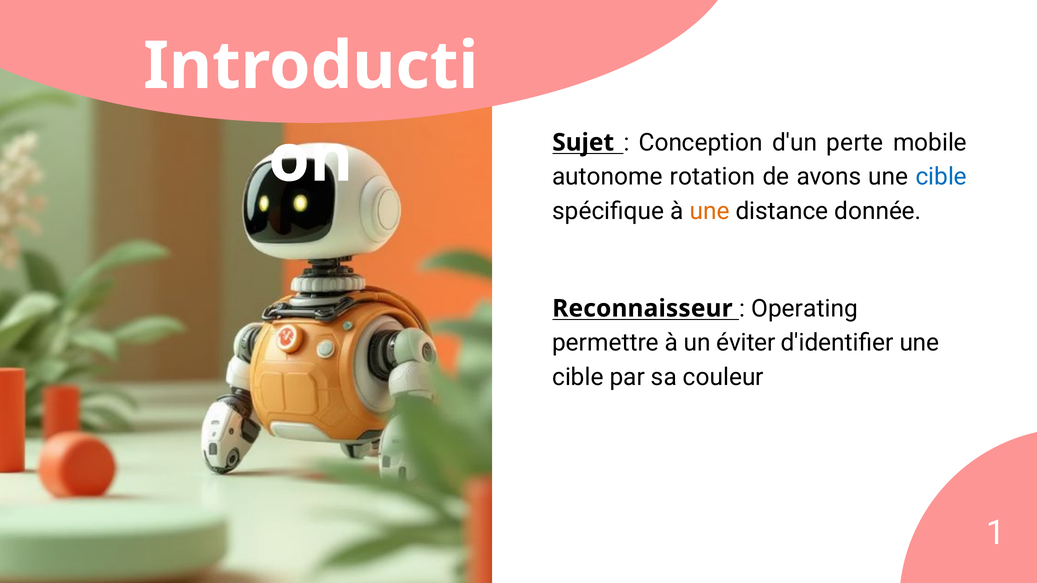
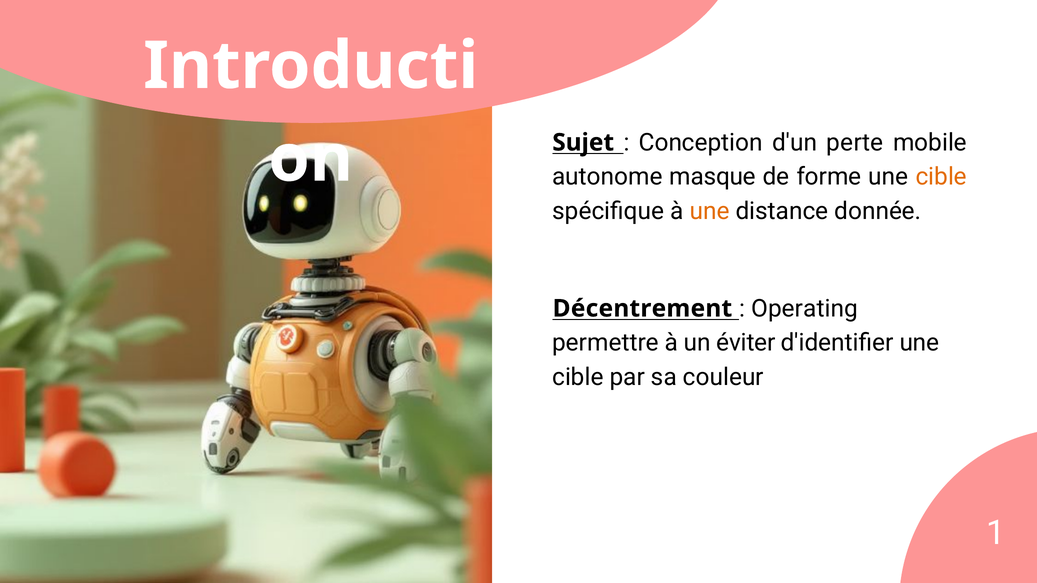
rotation: rotation -> masque (713, 177)
avons: avons -> forme (829, 177)
cible colour: blue -> orange (941, 177)
Reconnaisseur: Reconnaisseur -> Décentrement (642, 309)
